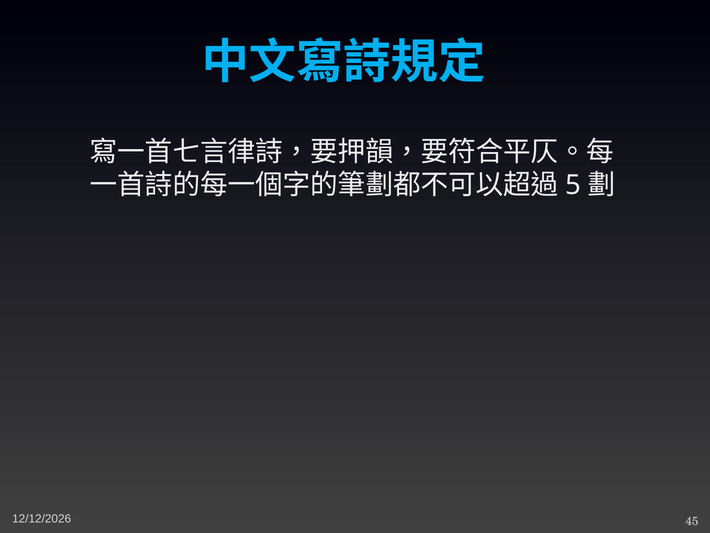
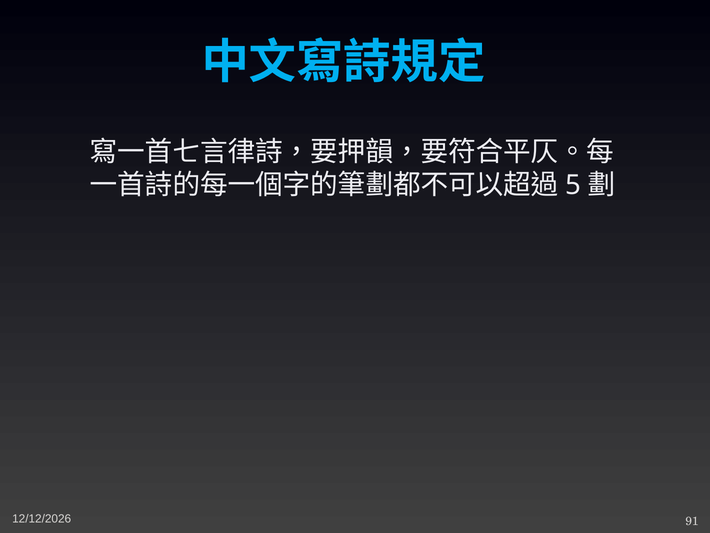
45: 45 -> 91 (692, 521)
